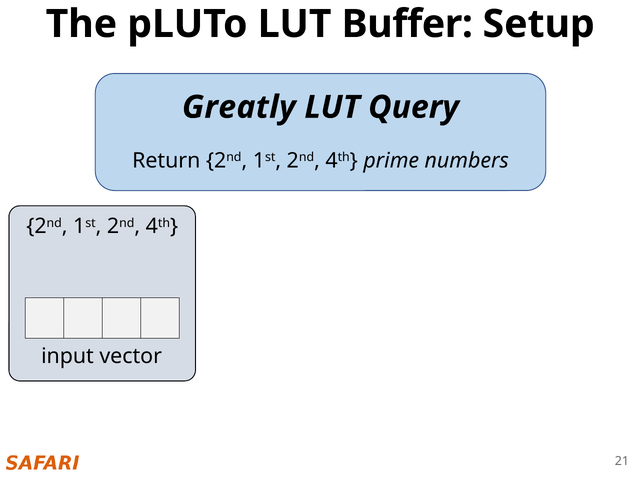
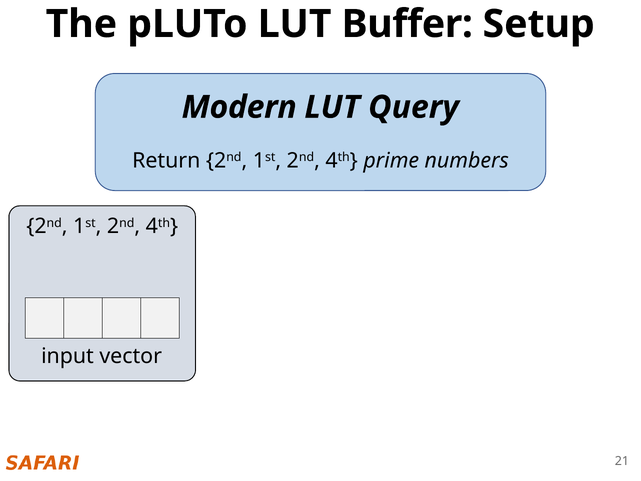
Greatly: Greatly -> Modern (239, 107)
